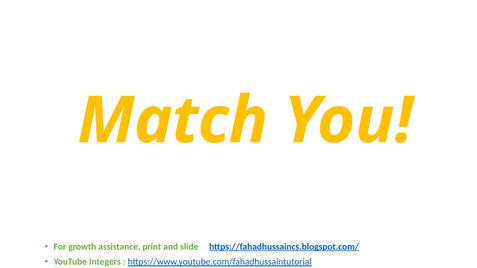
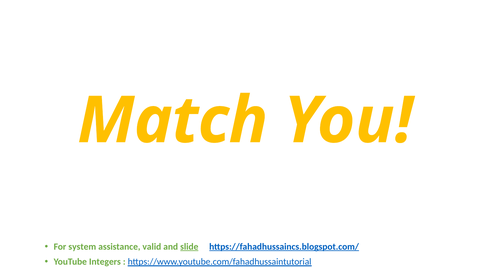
growth: growth -> system (82, 247)
print: print -> valid (152, 247)
slide underline: none -> present (189, 247)
